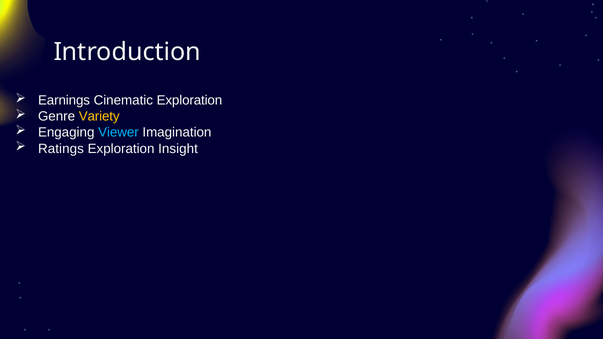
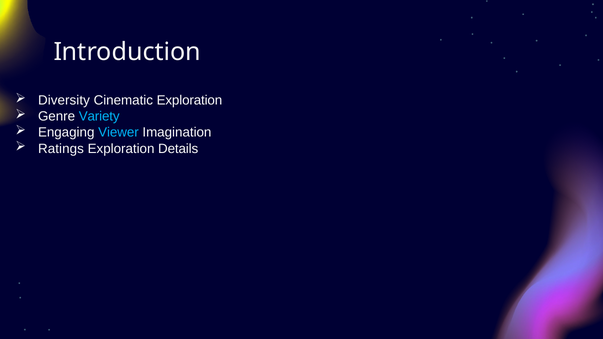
Earnings: Earnings -> Diversity (64, 100)
Variety colour: yellow -> light blue (99, 117)
Insight: Insight -> Details (178, 149)
